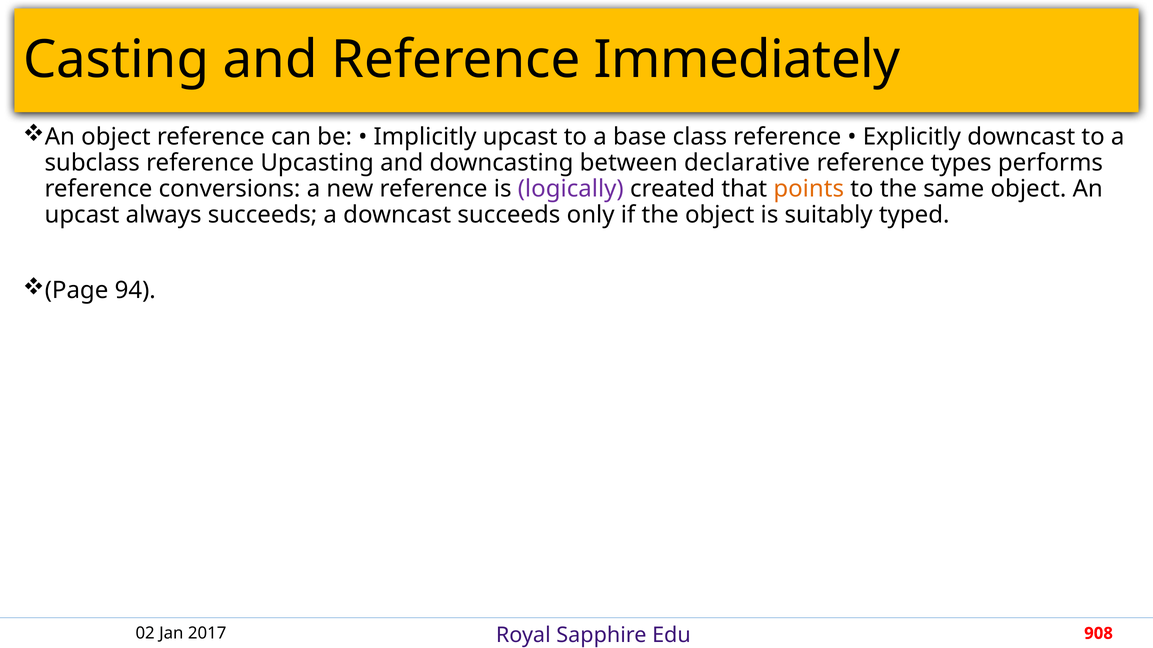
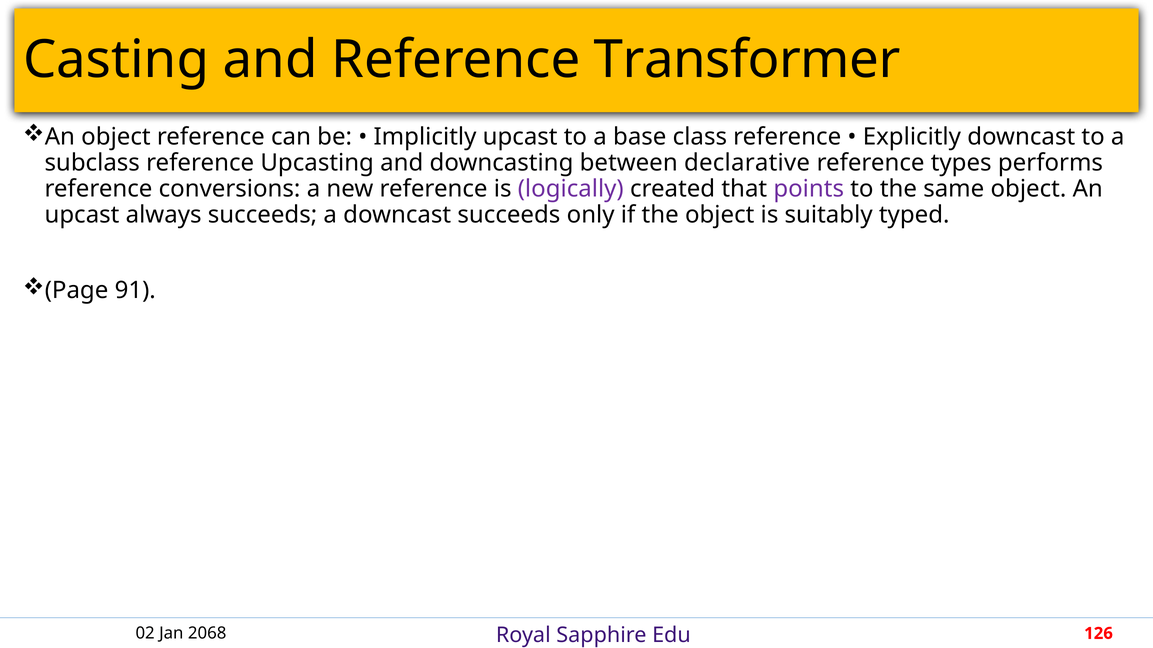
Immediately: Immediately -> Transformer (747, 60)
points colour: orange -> purple (809, 189)
94: 94 -> 91 (135, 291)
2017: 2017 -> 2068 (207, 634)
908: 908 -> 126 (1099, 634)
